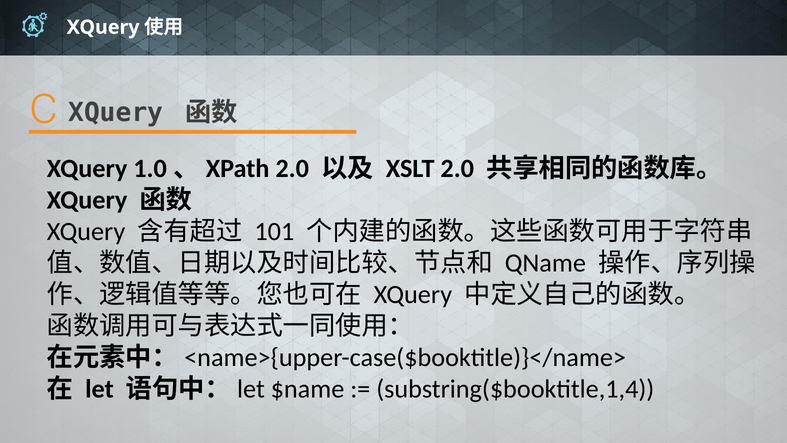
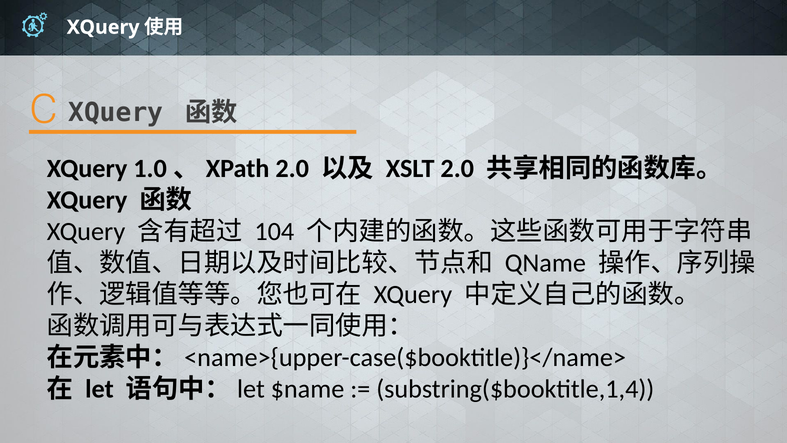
101: 101 -> 104 (274, 231)
